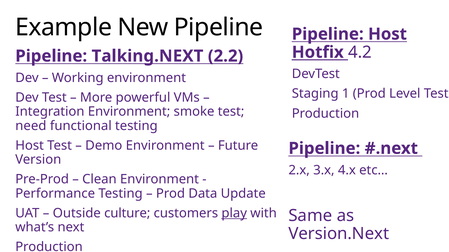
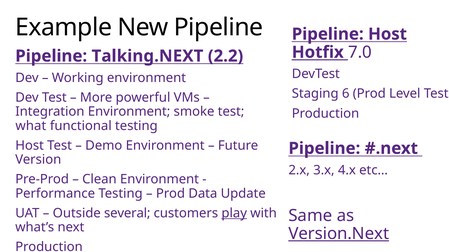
4.2: 4.2 -> 7.0 (360, 52)
1: 1 -> 6 (346, 94)
need: need -> what (31, 126)
culture: culture -> several (127, 214)
Version.Next underline: none -> present (339, 234)
